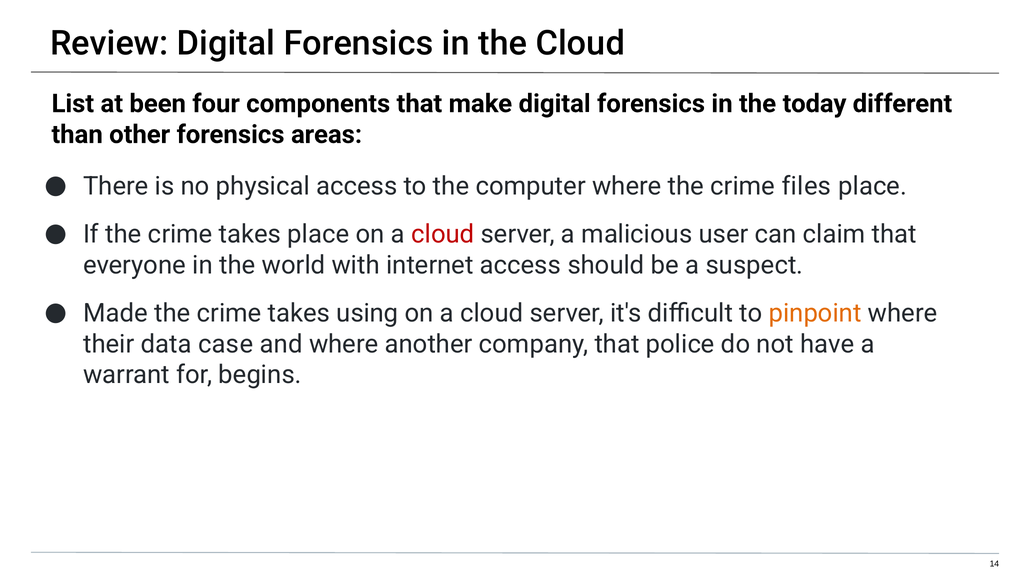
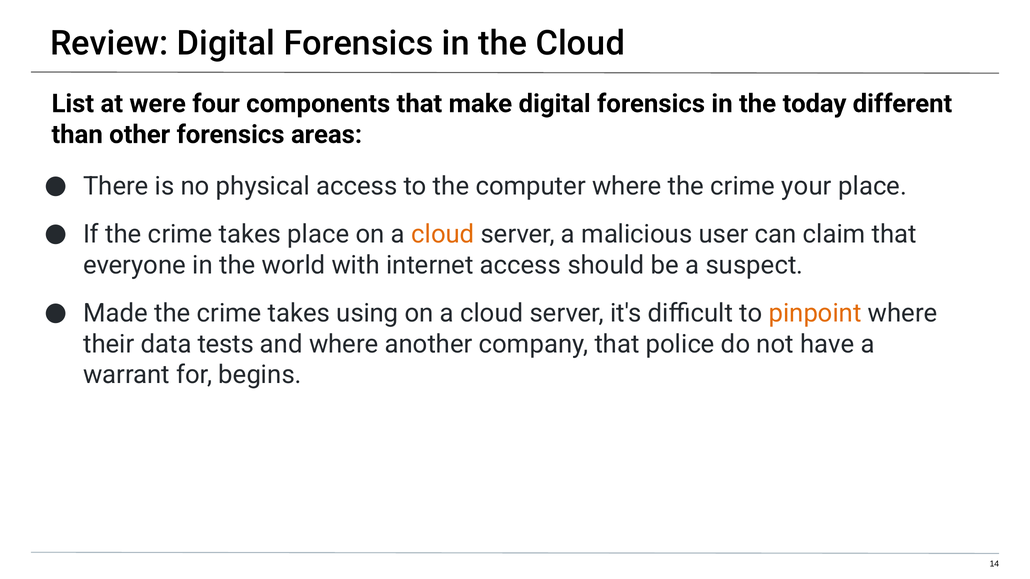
been: been -> were (158, 104)
files: files -> your (807, 186)
cloud colour: red -> orange (443, 234)
case: case -> tests (226, 344)
